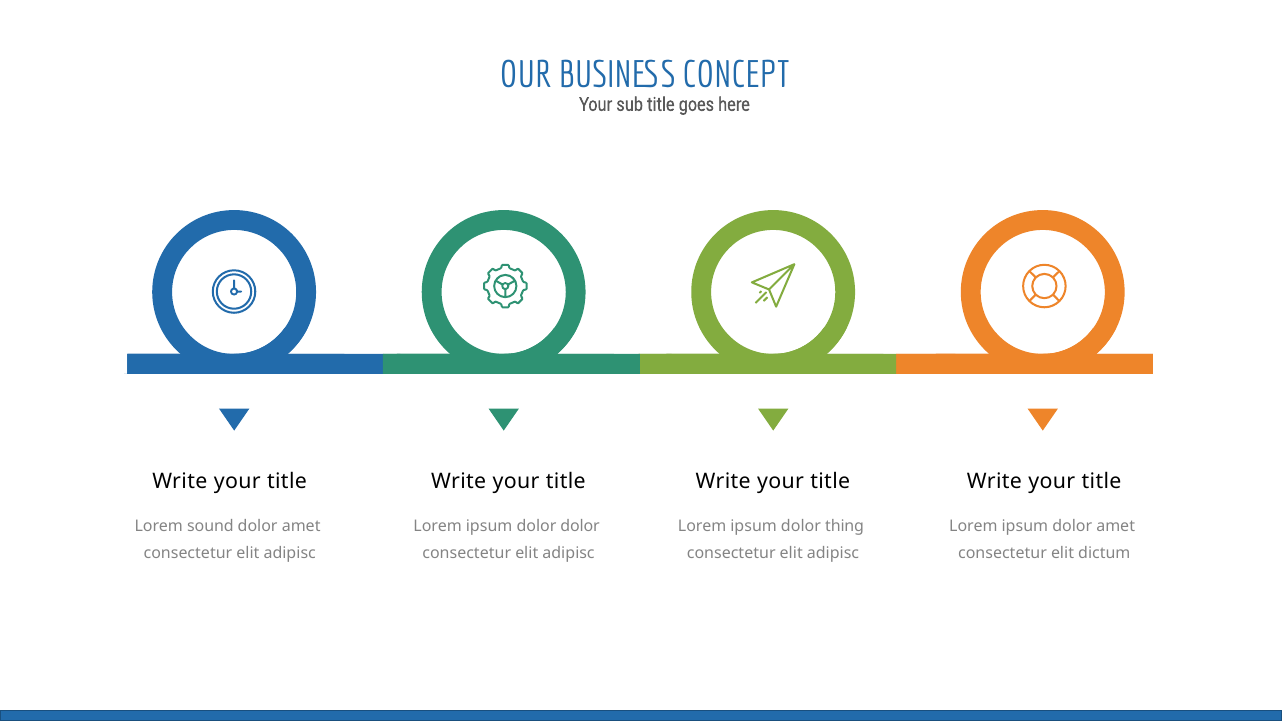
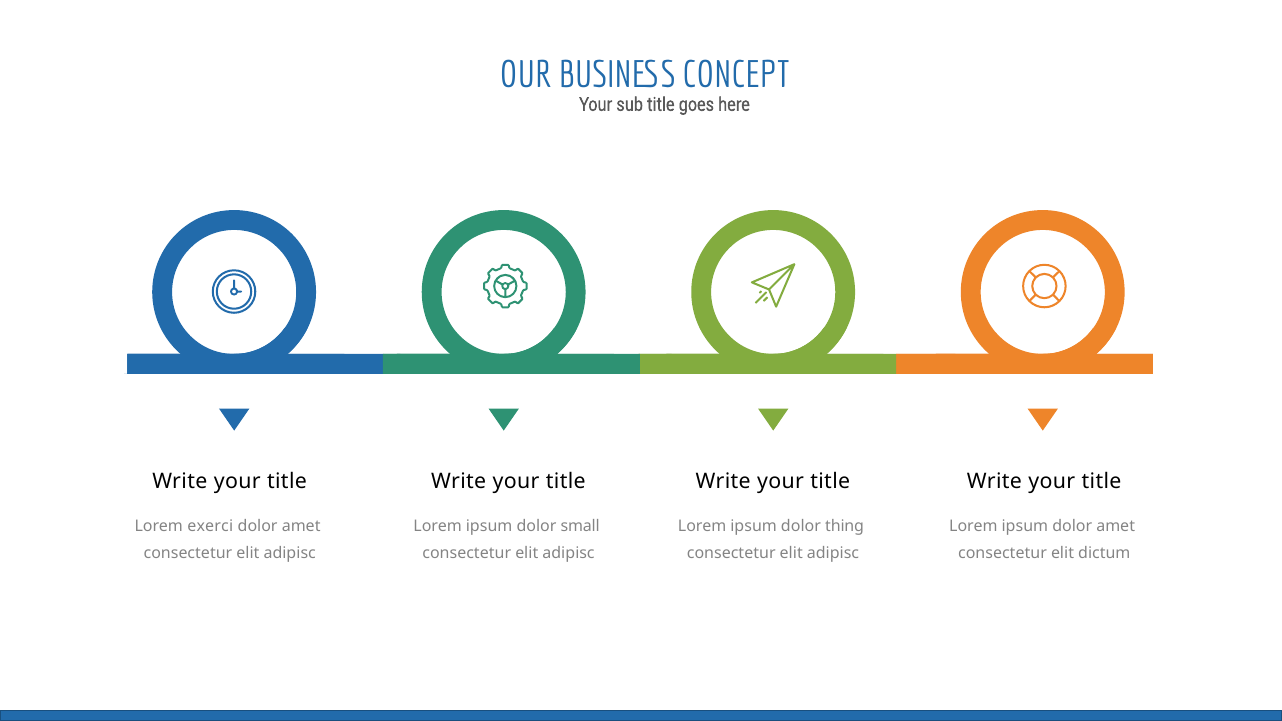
sound: sound -> exerci (210, 527)
dolor dolor: dolor -> small (580, 527)
